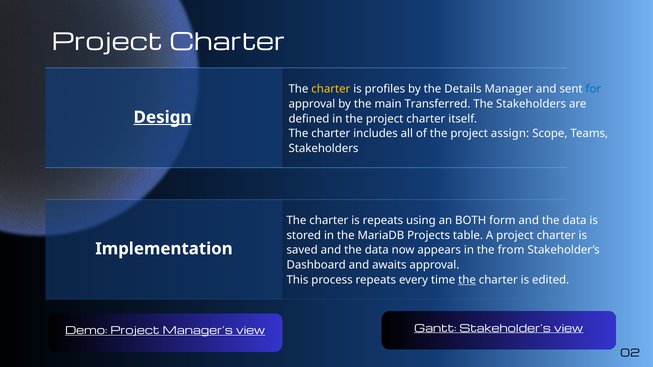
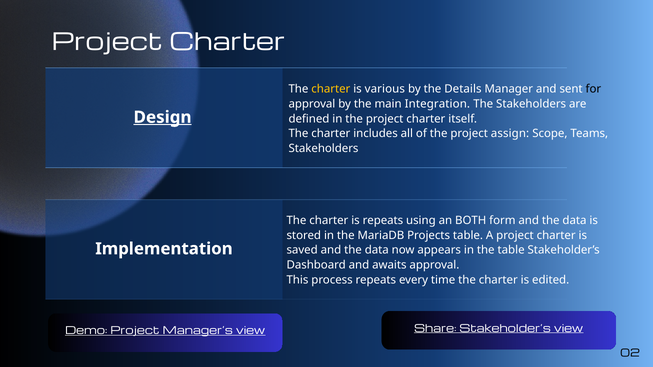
profiles: profiles -> various (385, 89)
for colour: blue -> black (593, 89)
Transferred: Transferred -> Integration (437, 104)
the from: from -> table (511, 250)
the underline: present -> none (467, 280)
Gantt: Gantt -> Share (435, 329)
